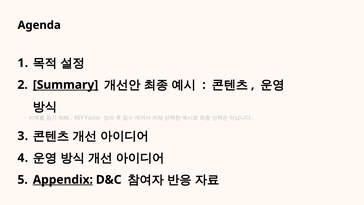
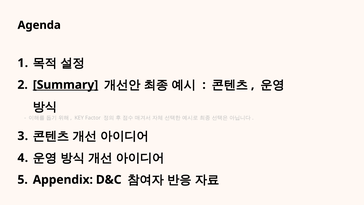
Appendix underline: present -> none (63, 180)
